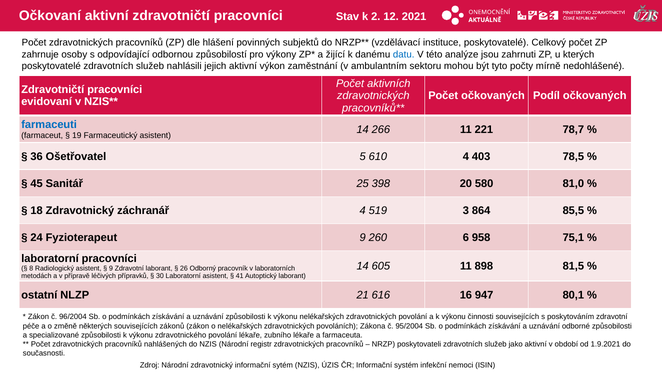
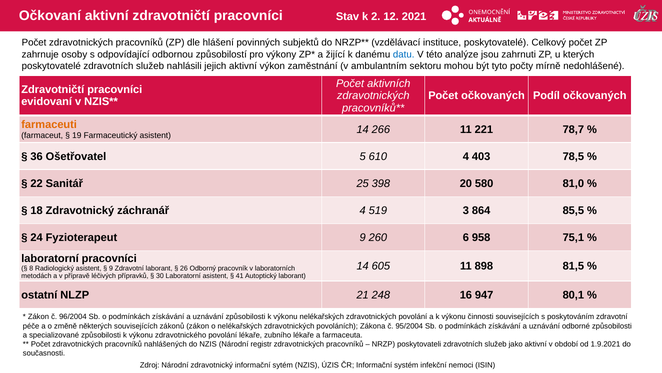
farmaceuti colour: blue -> orange (49, 125)
45: 45 -> 22 (37, 183)
616: 616 -> 248 (381, 294)
